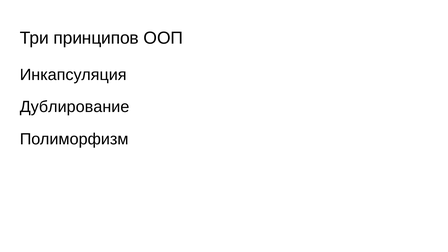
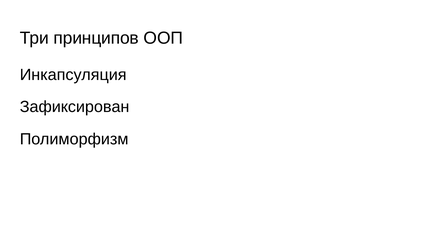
Дублирование: Дублирование -> Зафиксирован (75, 107)
